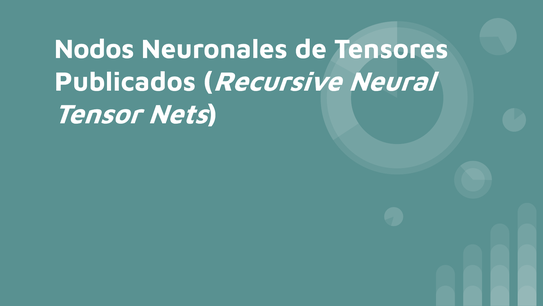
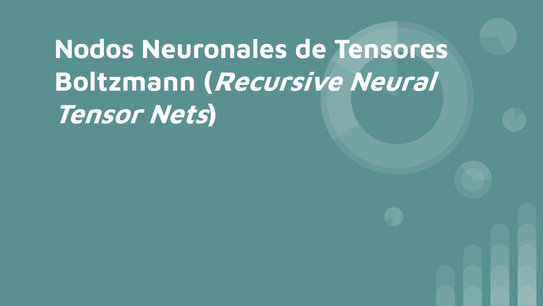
Publicados: Publicados -> Boltzmann (125, 82)
